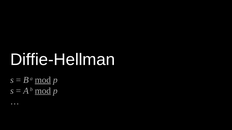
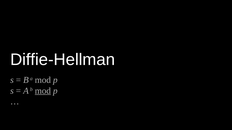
mod underline: present -> none (43, 80)
